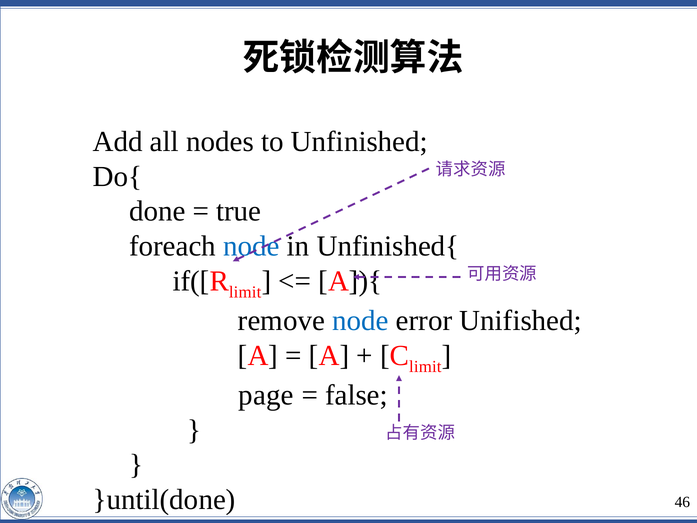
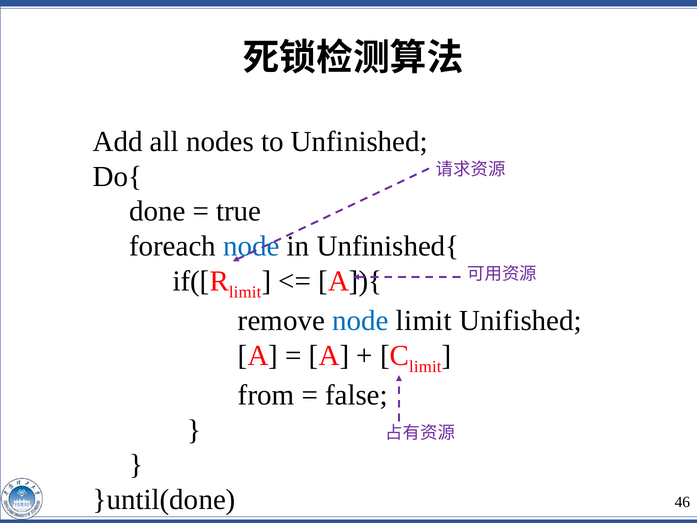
node error: error -> limit (424, 320)
page: page -> from (266, 395)
